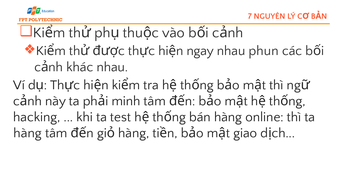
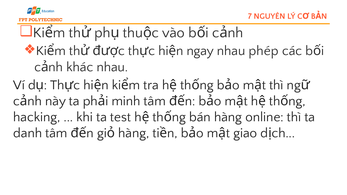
phun: phun -> phép (264, 51)
hàng: hàng -> danh (28, 133)
